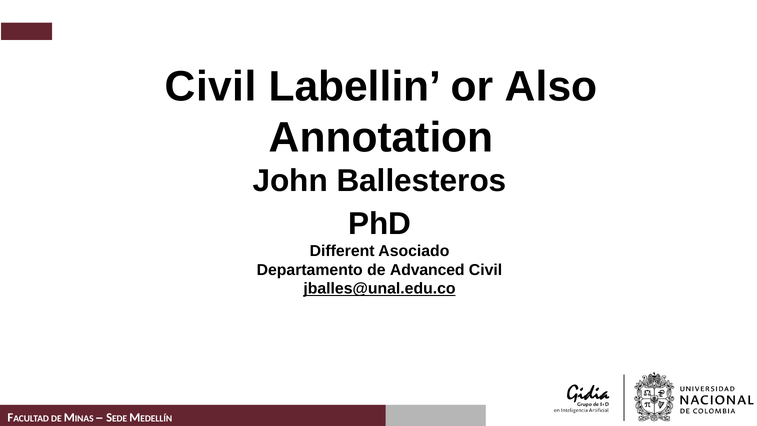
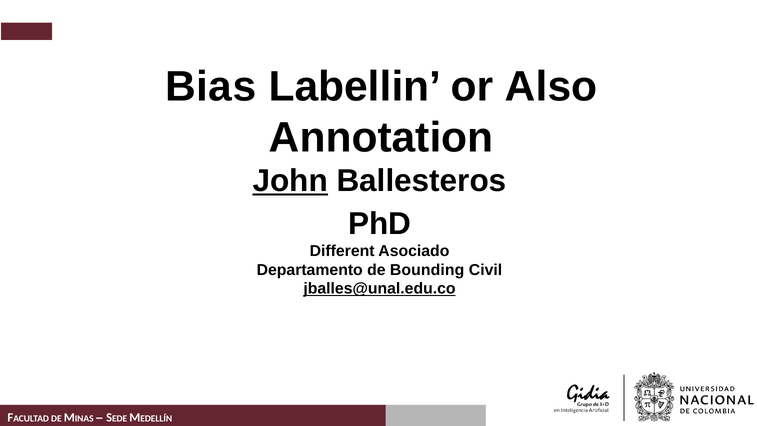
Civil: Civil -> Bias (211, 87)
John underline: none -> present (290, 181)
Advanced: Advanced -> Bounding (427, 270)
